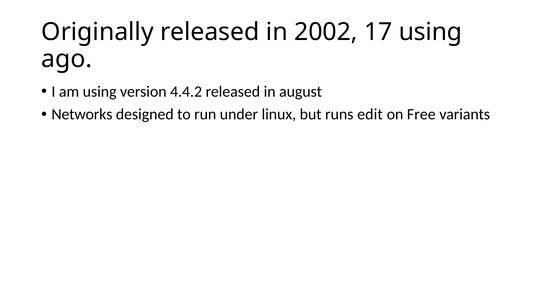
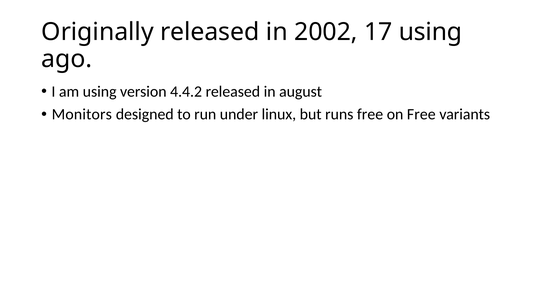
Networks: Networks -> Monitors (82, 114)
runs edit: edit -> free (370, 114)
